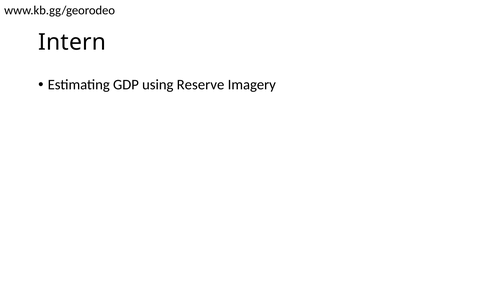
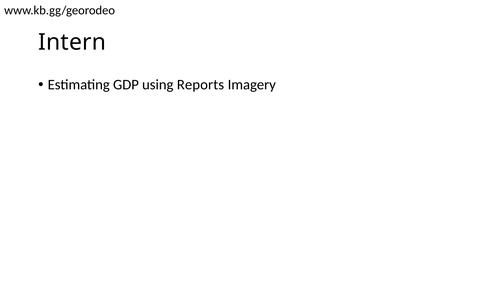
Reserve: Reserve -> Reports (200, 85)
